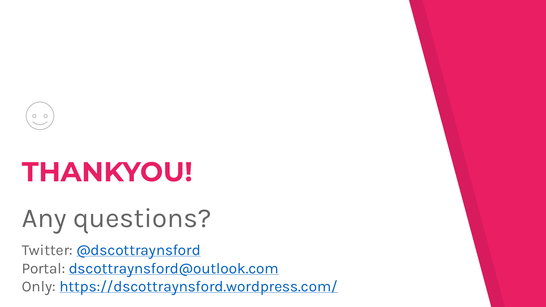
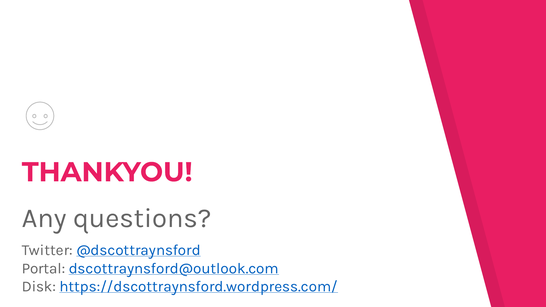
Only: Only -> Disk (39, 287)
